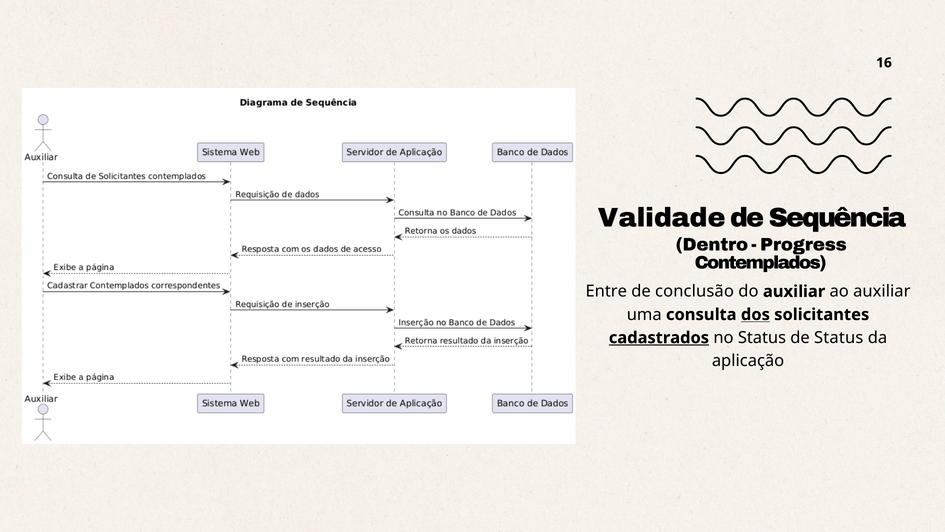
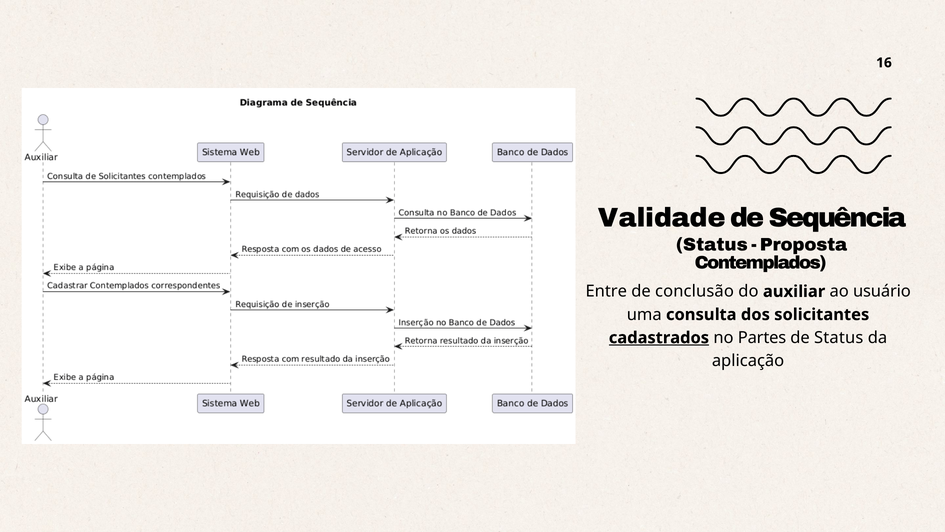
Dentro: Dentro -> Status (712, 245)
Progress: Progress -> Proposta (803, 245)
ao auxiliar: auxiliar -> usuário (882, 291)
dos underline: present -> none (755, 314)
no Status: Status -> Partes (762, 338)
